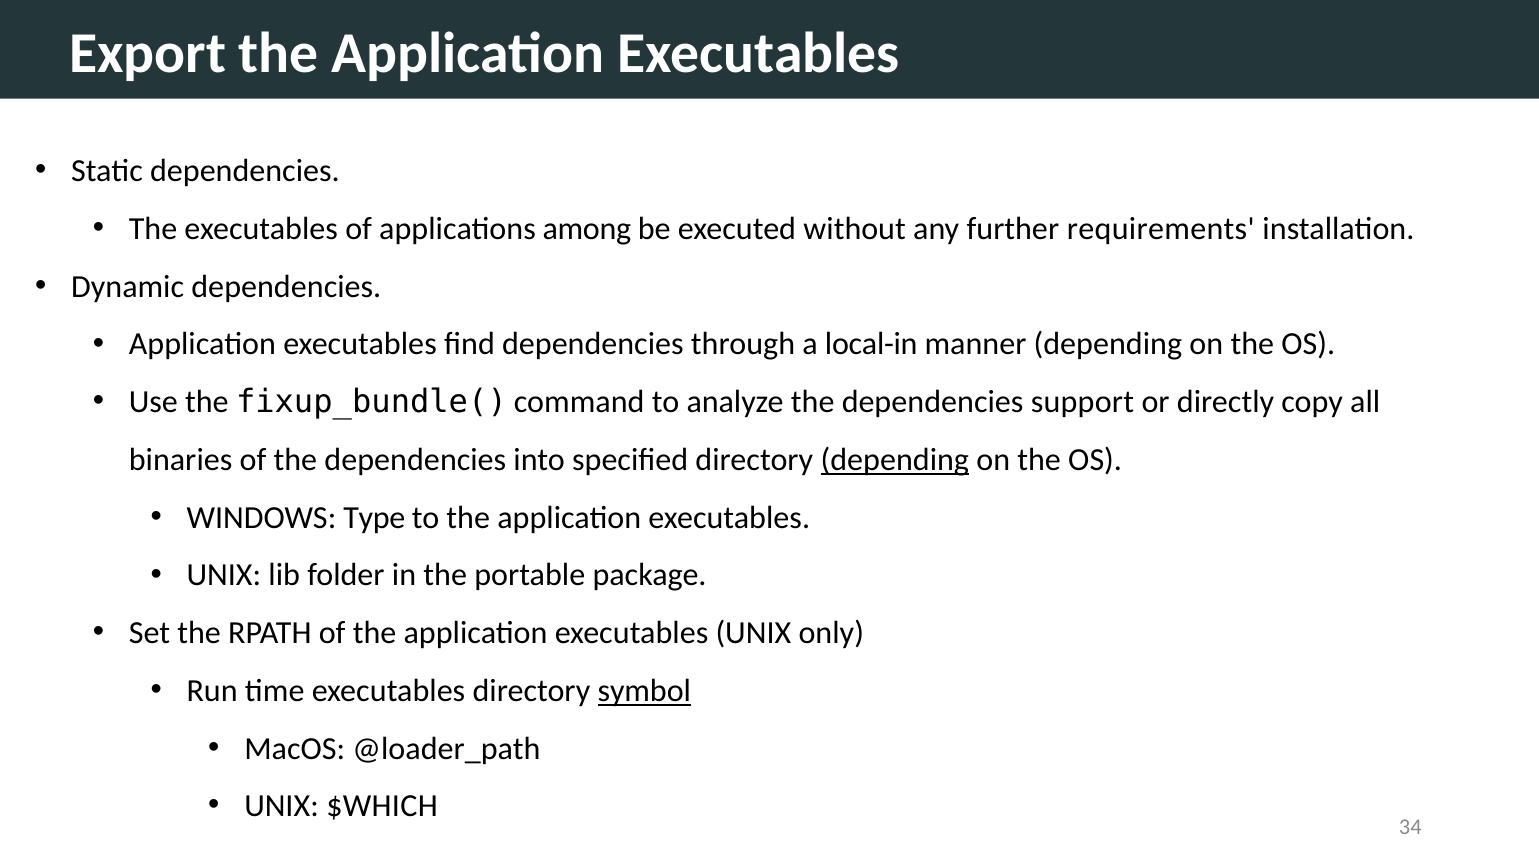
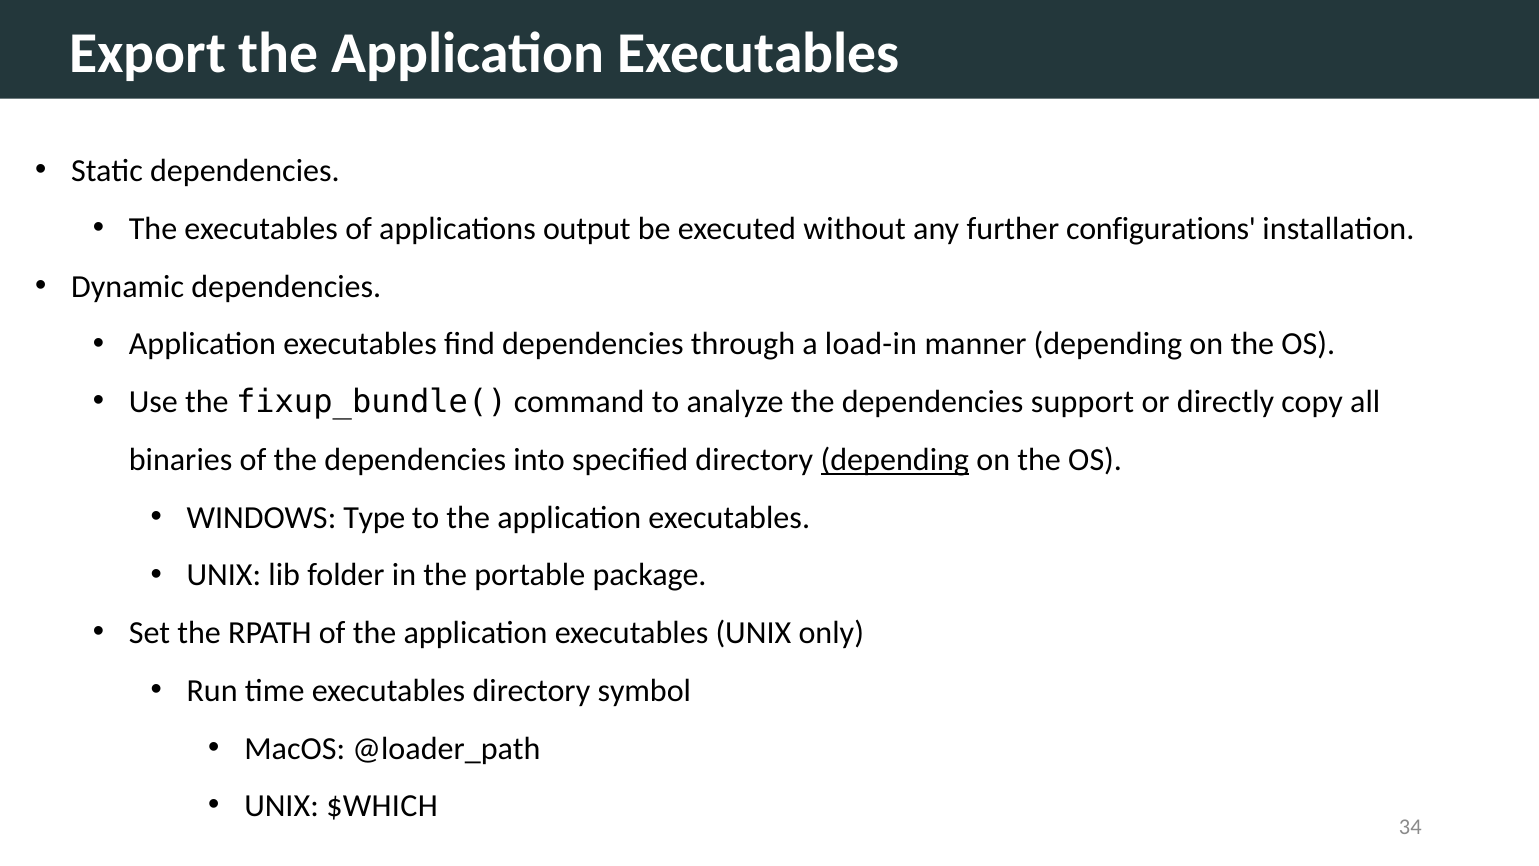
among: among -> output (587, 229)
requirements: requirements -> configurations (1161, 229)
local-in: local-in -> load-in (871, 344)
symbol underline: present -> none (644, 690)
